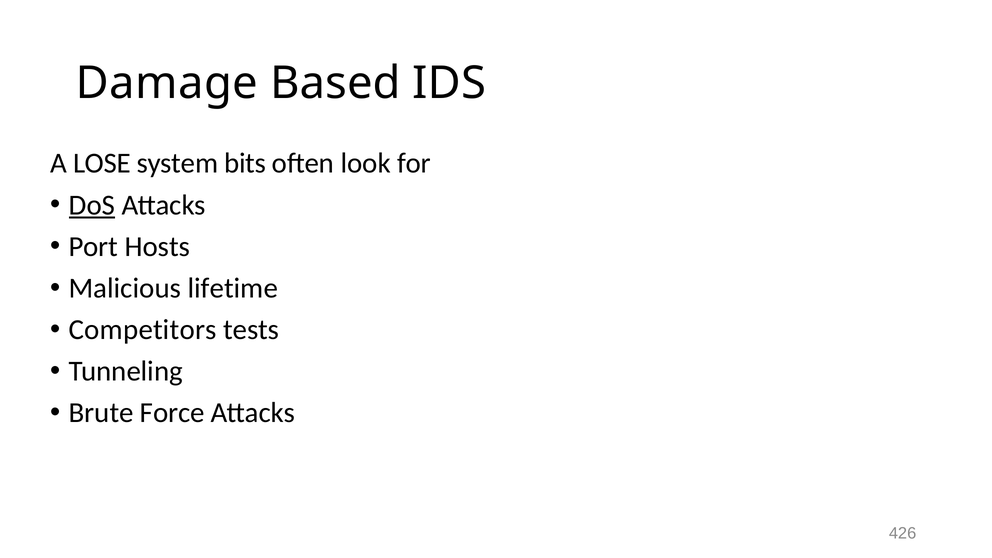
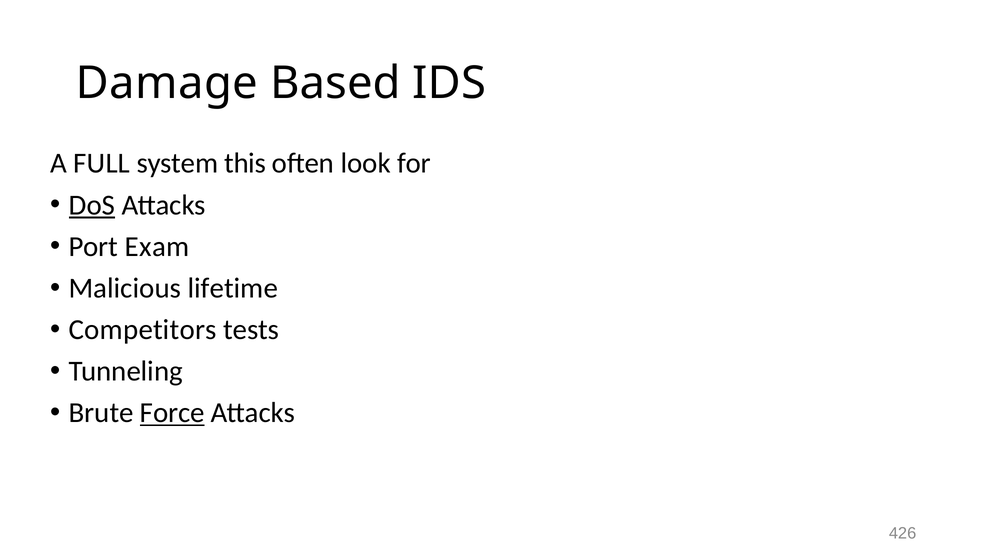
LOSE: LOSE -> FULL (102, 163)
bits: bits -> this (245, 163)
Hosts: Hosts -> Exam (157, 247)
Force underline: none -> present (172, 413)
